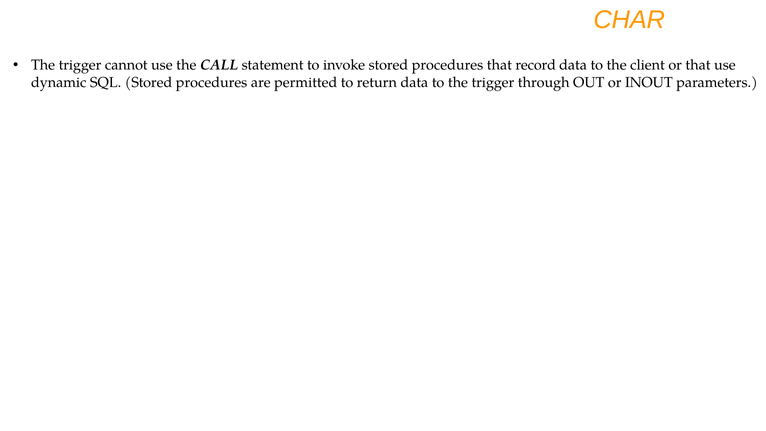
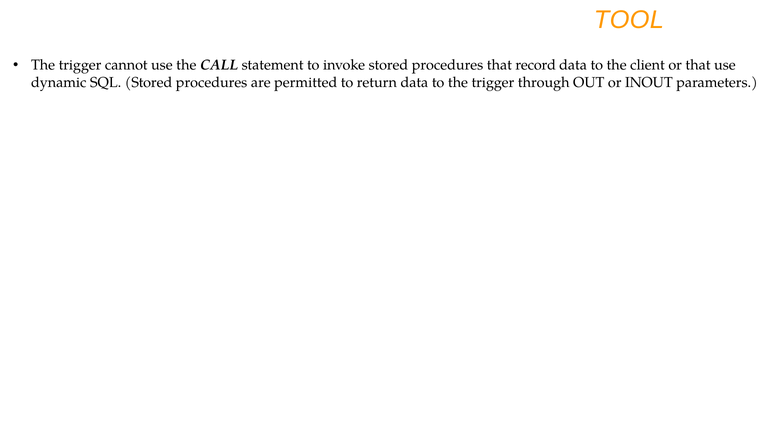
CHAR: CHAR -> TOOL (629, 20)
